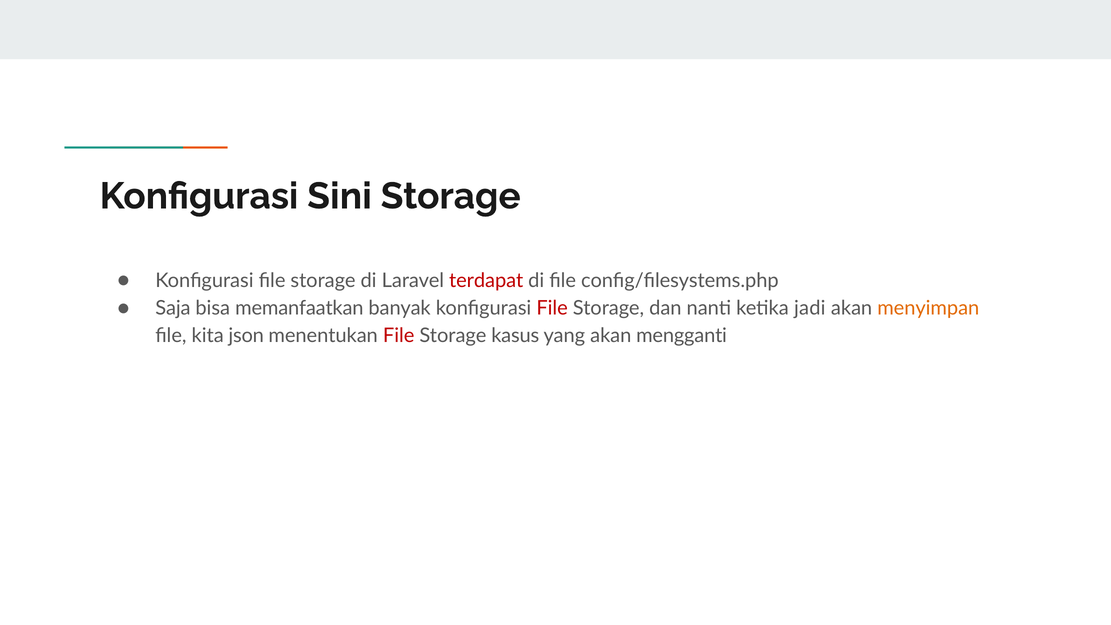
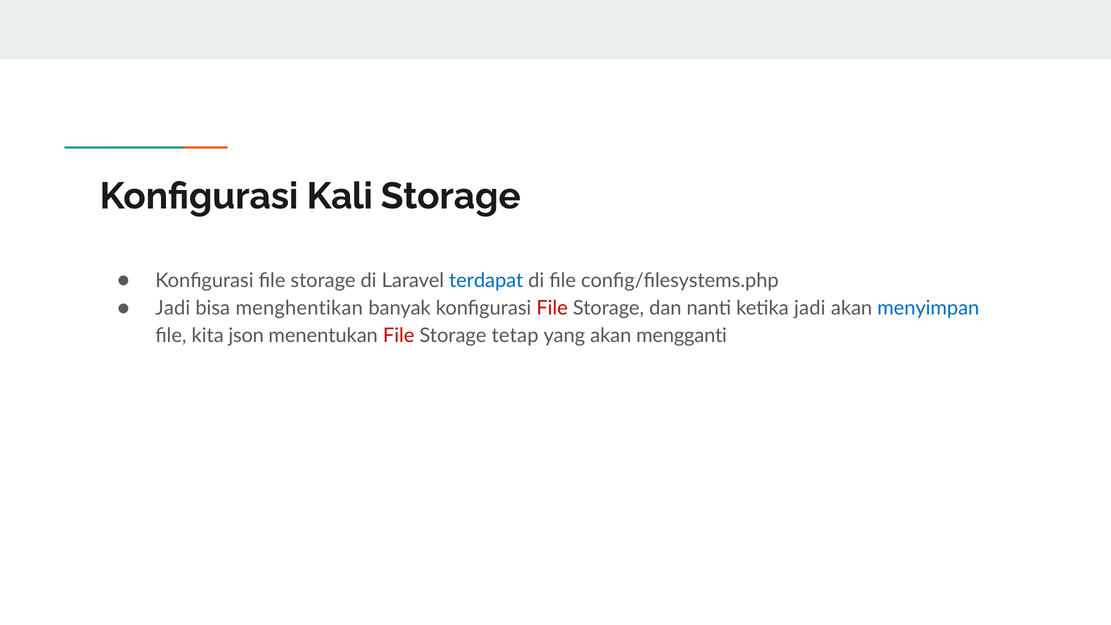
Sini: Sini -> Kali (340, 196)
terdapat colour: red -> blue (486, 281)
Saja: Saja -> Jadi (173, 308)
memanfaatkan: memanfaatkan -> menghentikan (299, 308)
menyimpan colour: orange -> blue (928, 308)
kasus: kasus -> tetap (515, 336)
